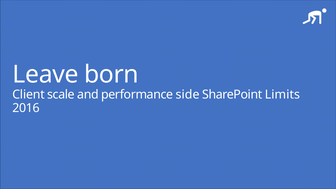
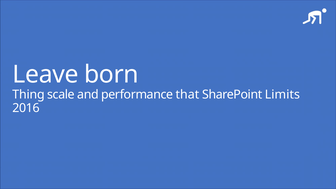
Client: Client -> Thing (29, 95)
side: side -> that (188, 95)
